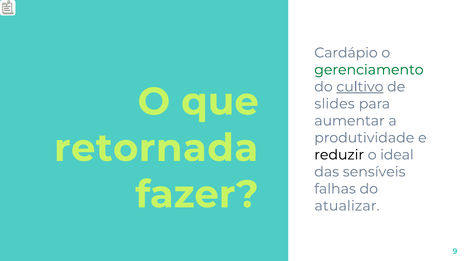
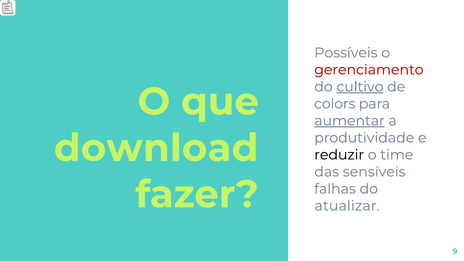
Cardápio: Cardápio -> Possíveis (346, 53)
gerenciamento colour: green -> red (369, 70)
slides: slides -> colors (335, 104)
aumentar underline: none -> present (349, 121)
retornada: retornada -> download (156, 148)
ideal: ideal -> time (397, 155)
